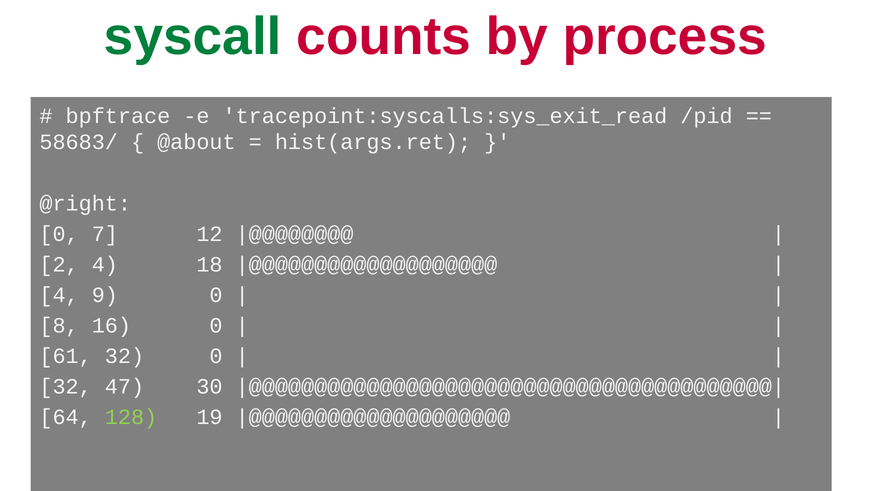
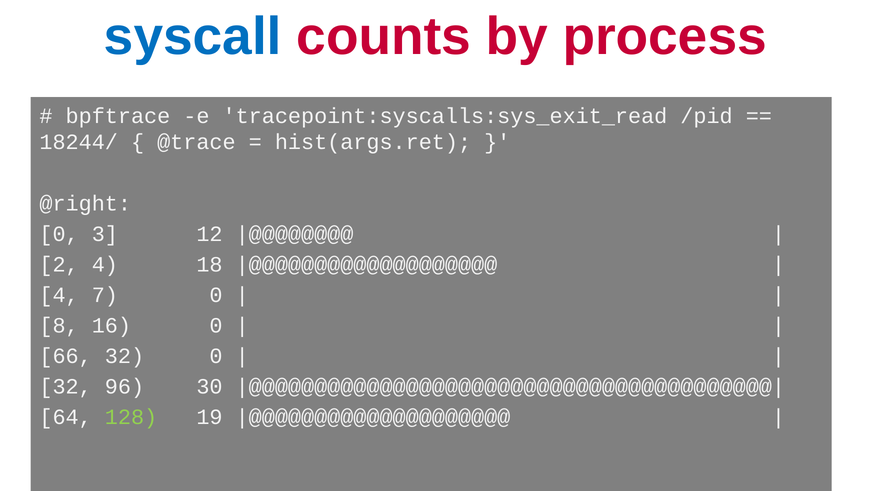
syscall colour: green -> blue (193, 36)
58683/: 58683/ -> 18244/ (79, 142)
@about: @about -> @trace (196, 142)
7: 7 -> 3 (105, 234)
9: 9 -> 7 (105, 295)
61: 61 -> 66 (66, 356)
47: 47 -> 96 (124, 386)
